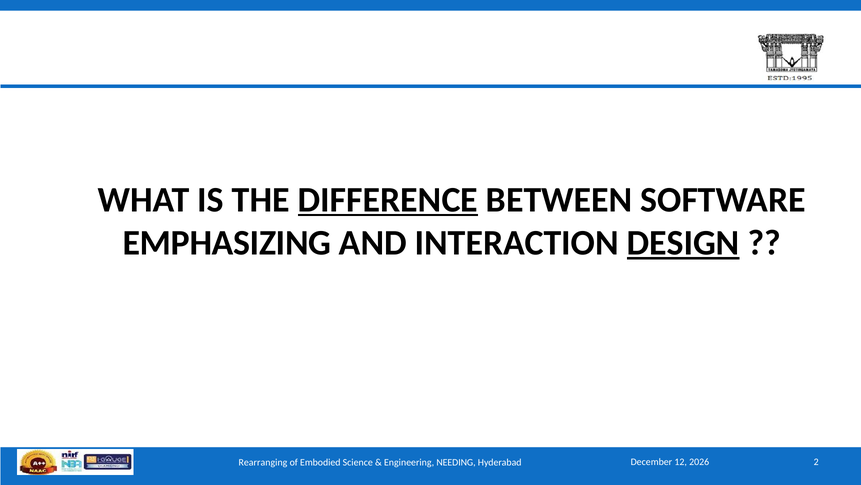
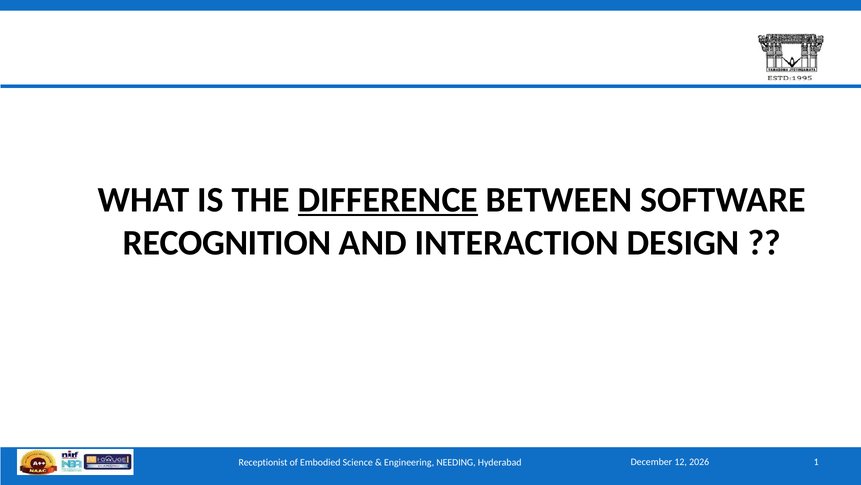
EMPHASIZING: EMPHASIZING -> RECOGNITION (227, 242)
DESIGN underline: present -> none (683, 242)
Rearranging: Rearranging -> Receptionist (263, 462)
2: 2 -> 1 (816, 461)
